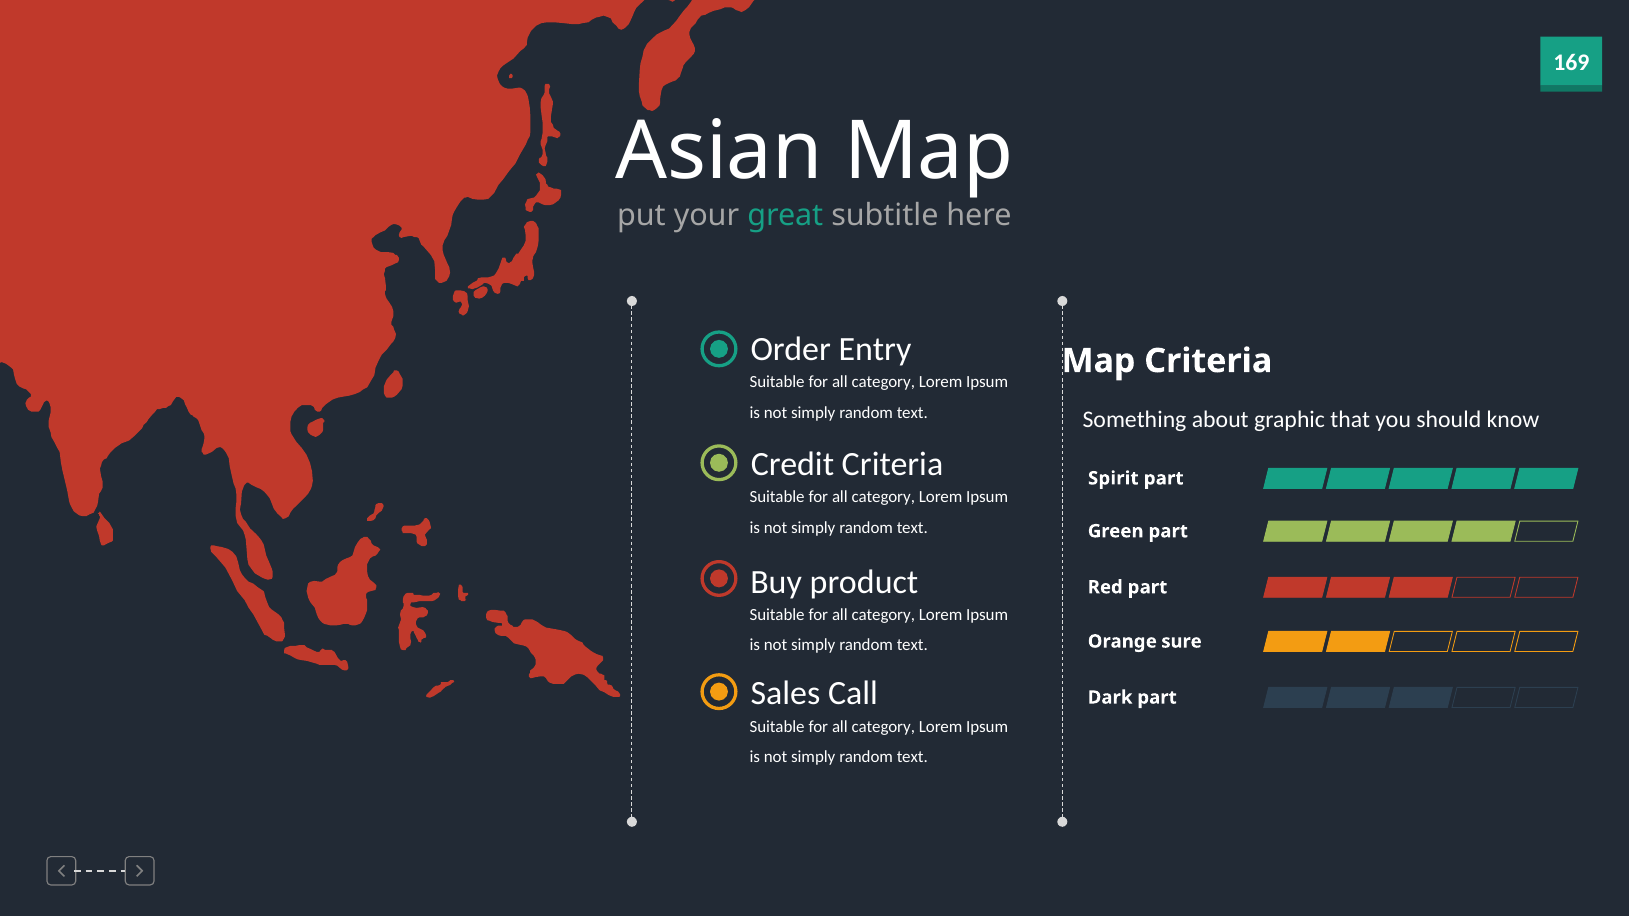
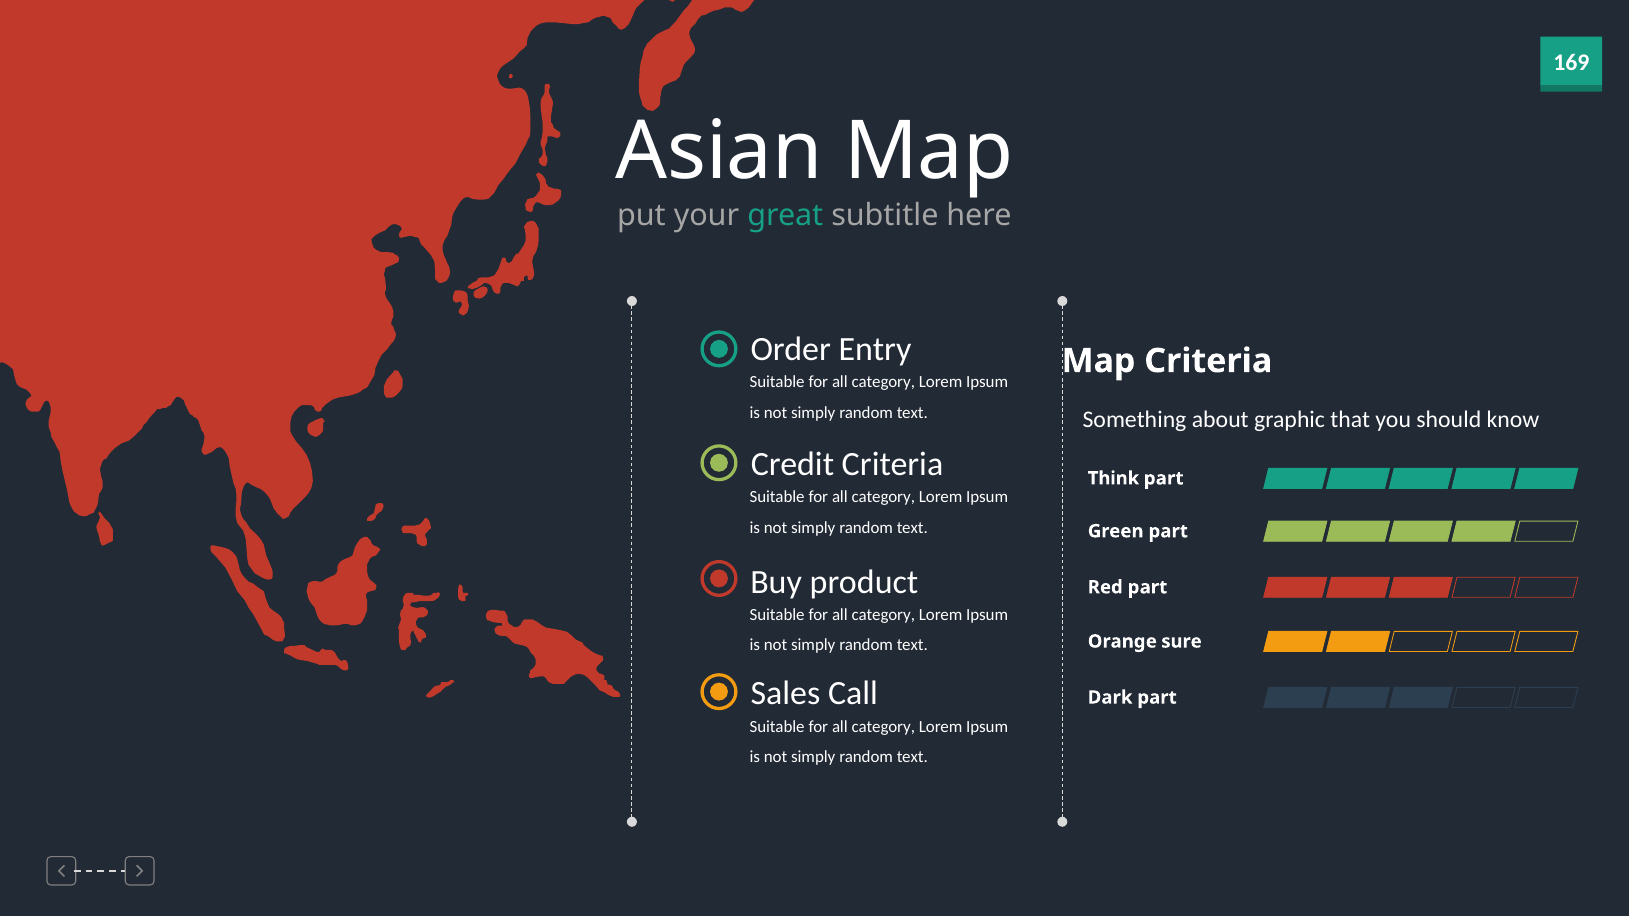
Spirit: Spirit -> Think (1113, 478)
